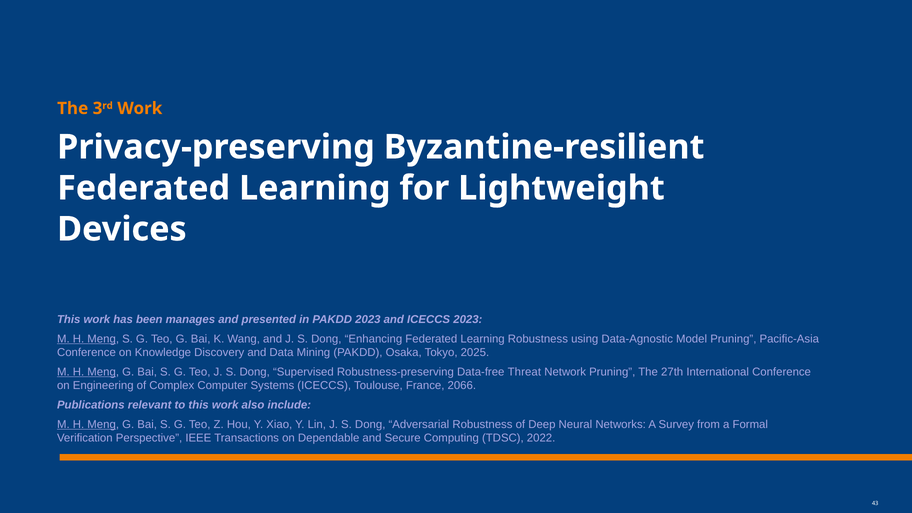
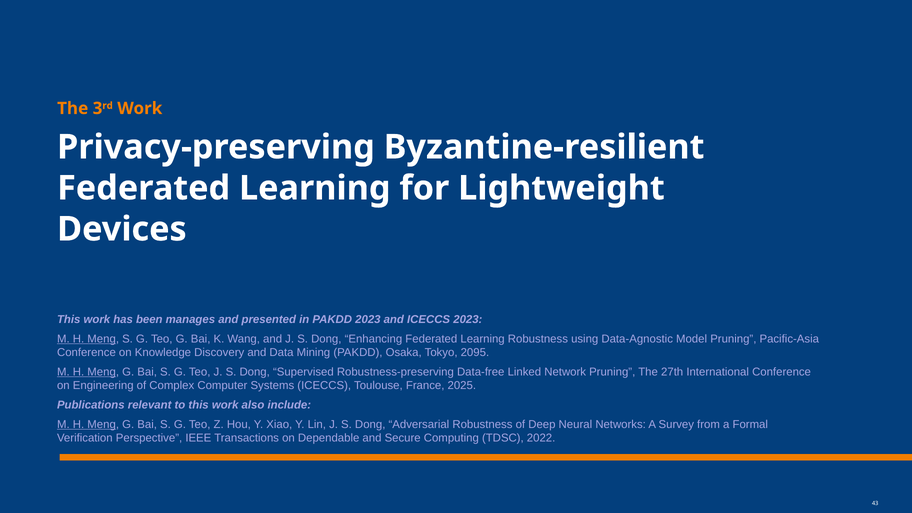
2025: 2025 -> 2095 (475, 353)
Threat: Threat -> Linked (524, 372)
2066: 2066 -> 2025 (462, 386)
